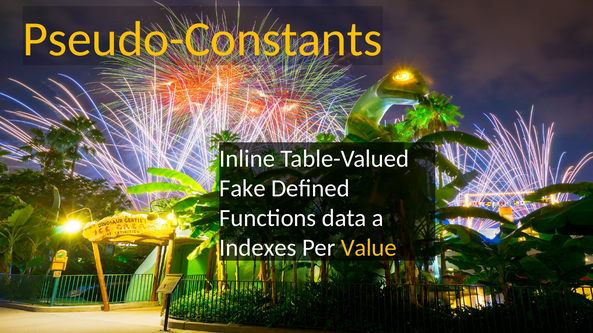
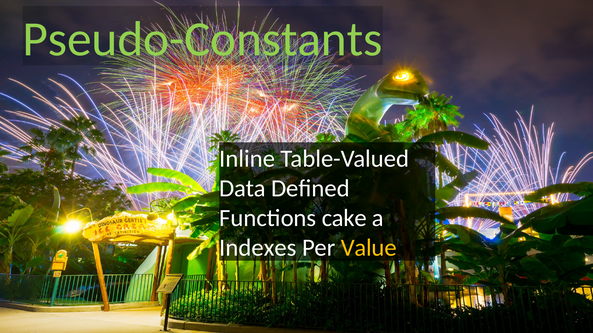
Pseudo-Constants colour: yellow -> light green (203, 39)
Fake: Fake -> Data (243, 189)
data: data -> cake (344, 218)
